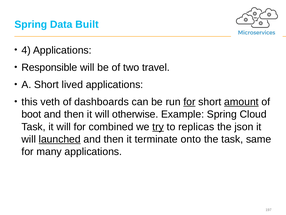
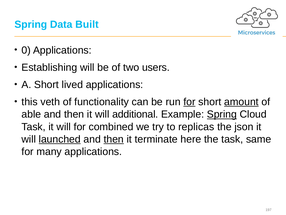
4: 4 -> 0 (26, 50)
Responsible: Responsible -> Establishing (49, 67)
travel: travel -> users (156, 67)
dashboards: dashboards -> functionality (102, 102)
boot: boot -> able (31, 114)
otherwise: otherwise -> additional (135, 114)
Spring underline: none -> present (222, 114)
try underline: present -> none (158, 127)
then underline: none -> present (114, 139)
onto: onto -> here (191, 139)
